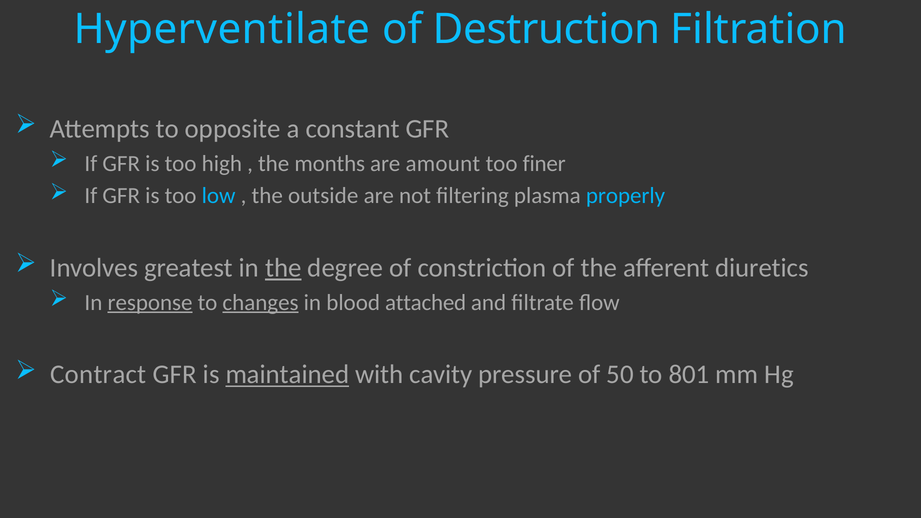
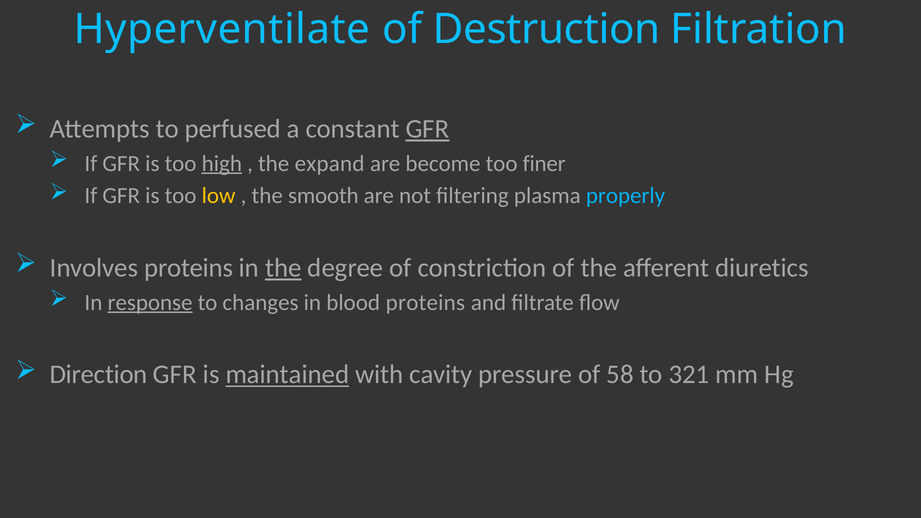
opposite: opposite -> perfused (233, 129)
GFR underline: none -> present (427, 129)
high underline: none -> present (222, 163)
months: months -> expand (330, 163)
amount: amount -> become (443, 163)
low colour: light blue -> yellow (219, 196)
outside: outside -> smooth (323, 196)
Involves greatest: greatest -> proteins (189, 268)
changes underline: present -> none (261, 302)
blood attached: attached -> proteins (425, 302)
Contract: Contract -> Direction (99, 375)
50: 50 -> 58 (620, 375)
801: 801 -> 321 (689, 375)
